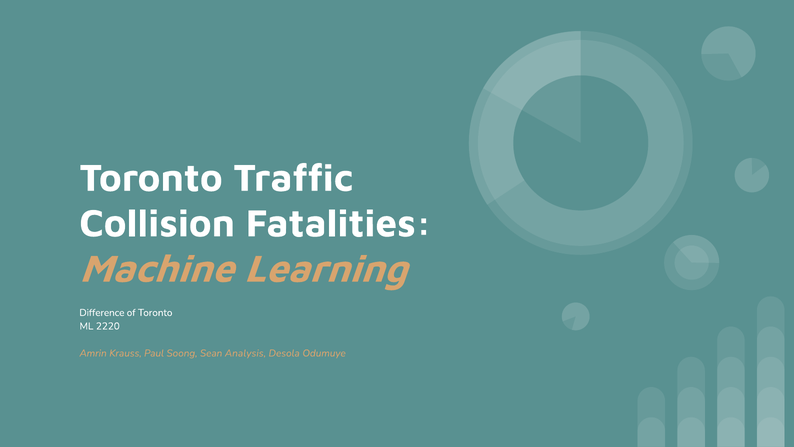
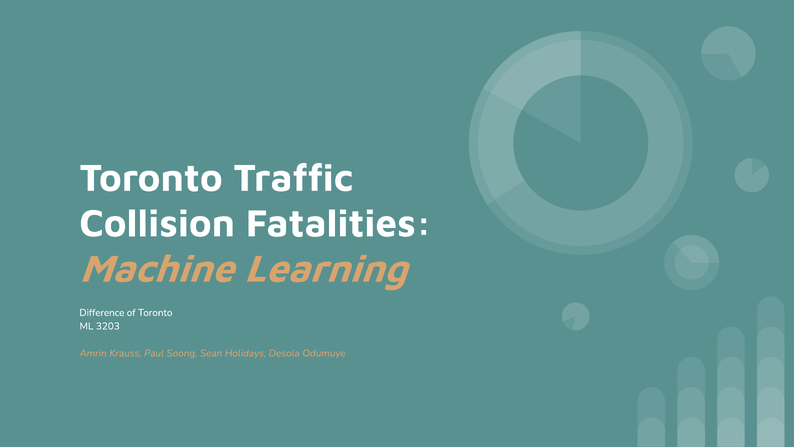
2220: 2220 -> 3203 (108, 326)
Analysis: Analysis -> Holidays (245, 353)
